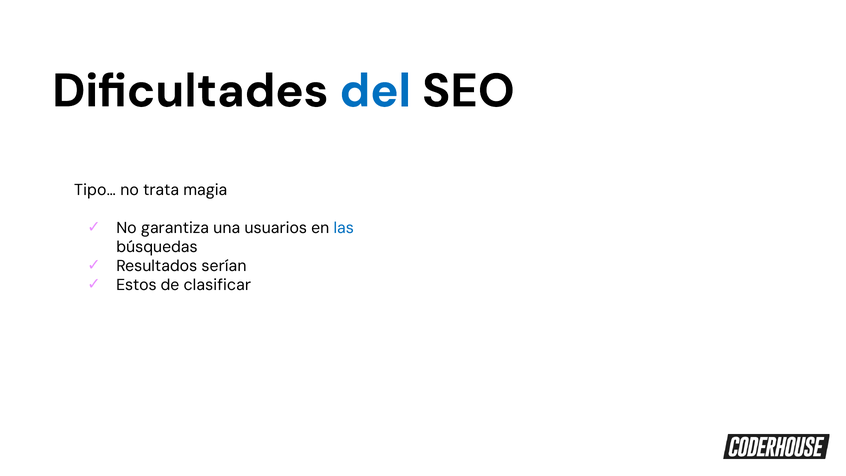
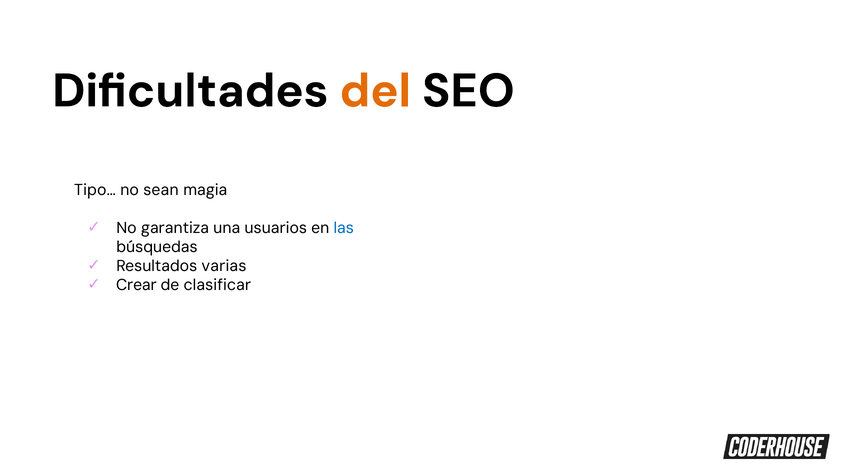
del colour: blue -> orange (375, 91)
trata: trata -> sean (161, 190)
serían: serían -> varias (224, 266)
Estos: Estos -> Crear (136, 285)
